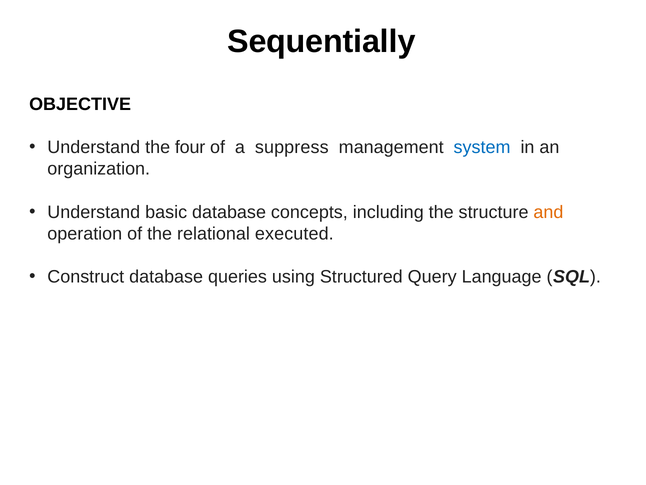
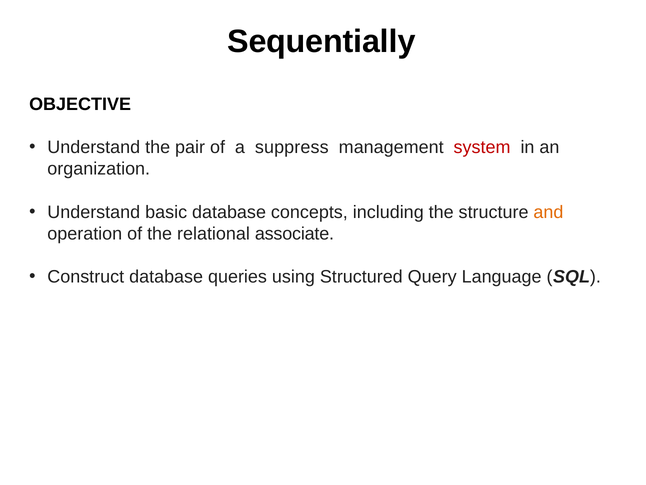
four: four -> pair (190, 147)
system colour: blue -> red (482, 147)
executed: executed -> associate (294, 233)
